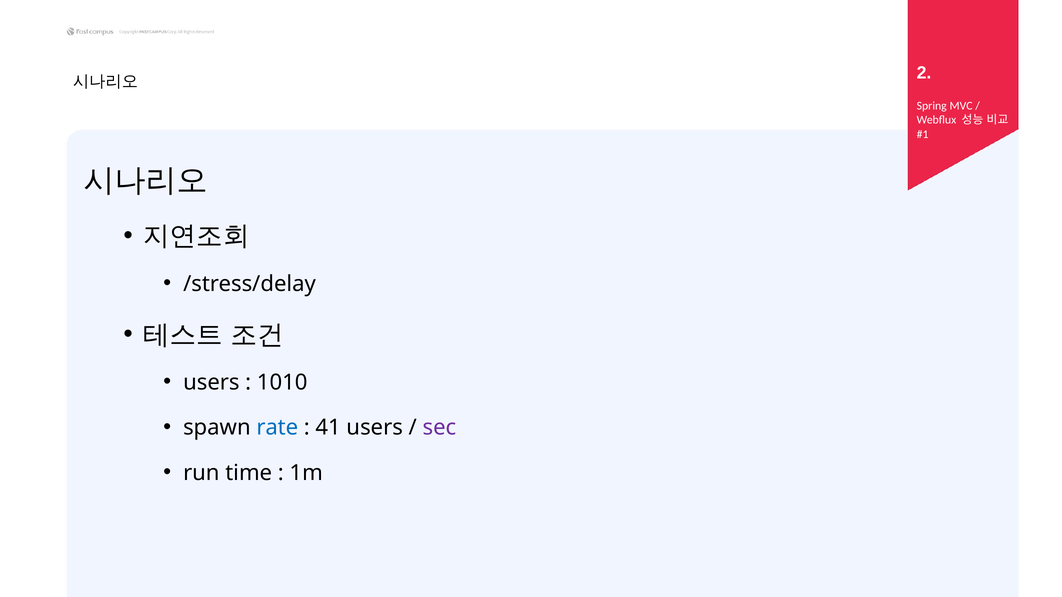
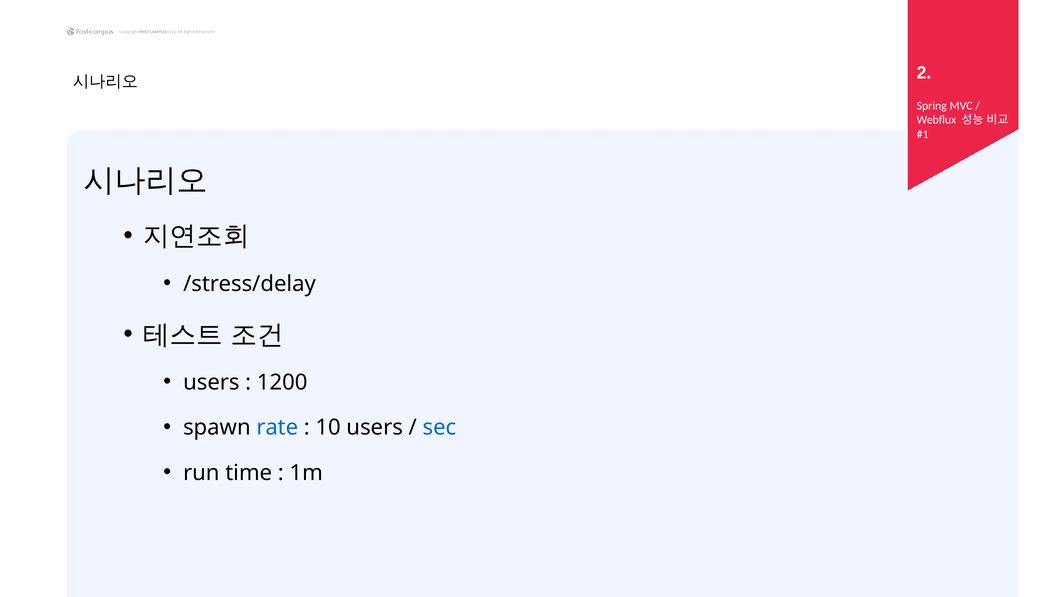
1010: 1010 -> 1200 (282, 383)
41: 41 -> 10 (328, 428)
sec colour: purple -> blue (439, 428)
